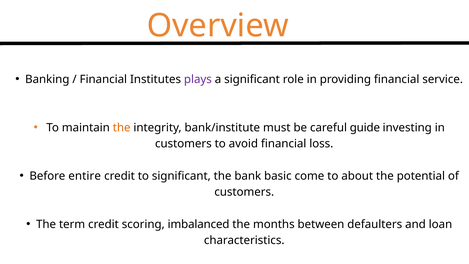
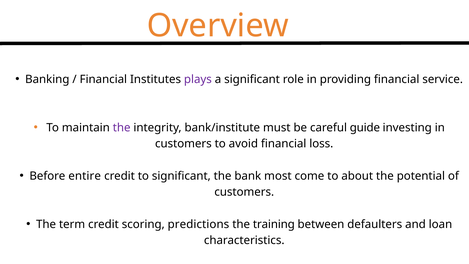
the colour: orange -> purple (122, 128)
basic: basic -> most (278, 176)
imbalanced: imbalanced -> predictions (198, 224)
months: months -> training (274, 224)
